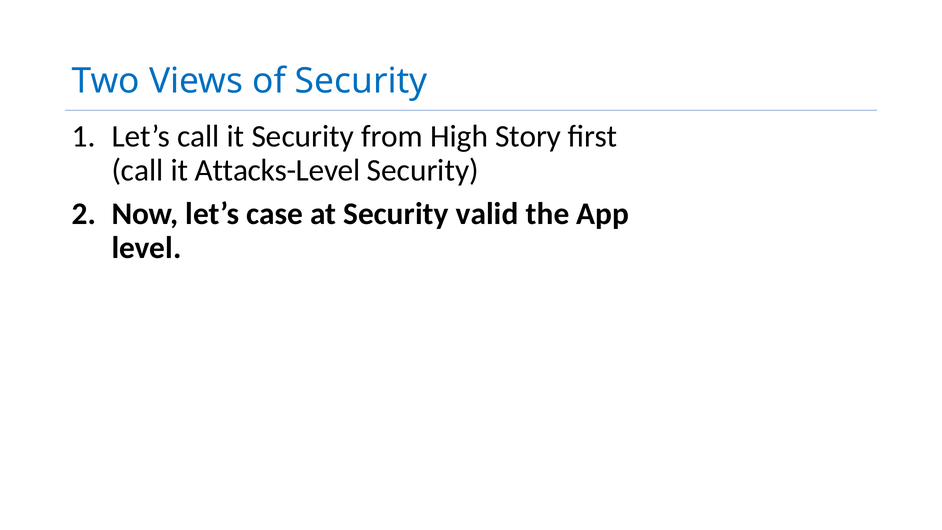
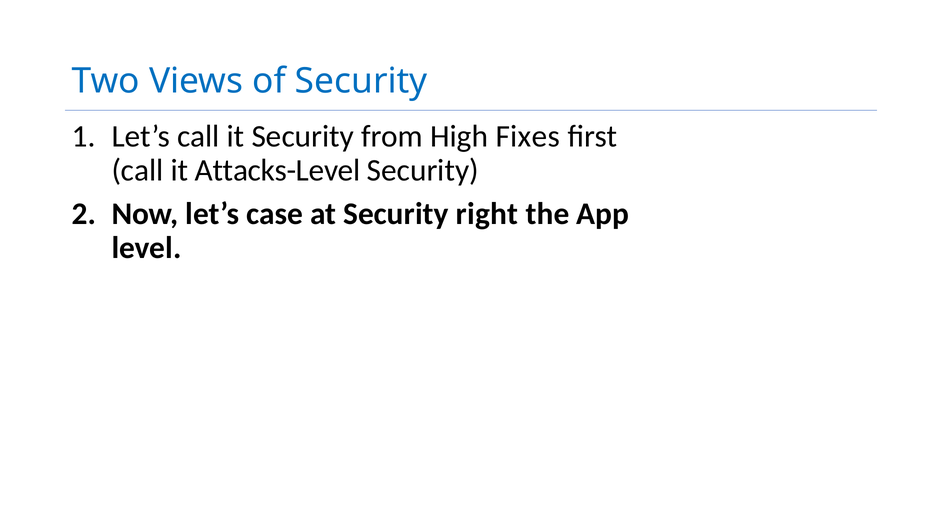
Story: Story -> Fixes (528, 136)
valid: valid -> right (487, 214)
